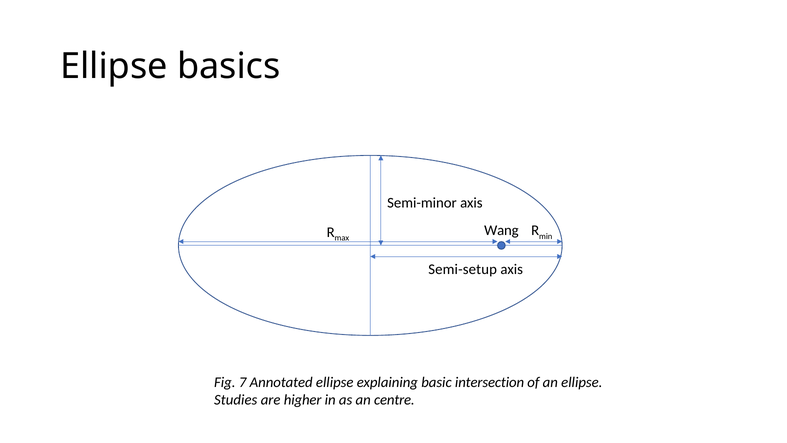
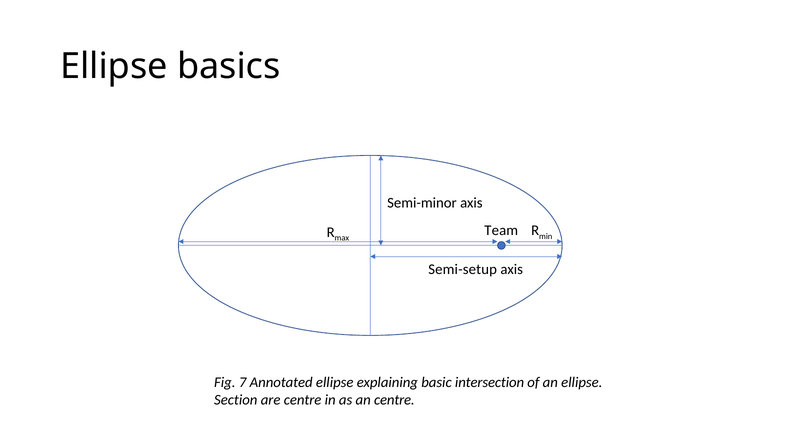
Wang: Wang -> Team (501, 230)
Studies: Studies -> Section (236, 400)
are higher: higher -> centre (303, 400)
